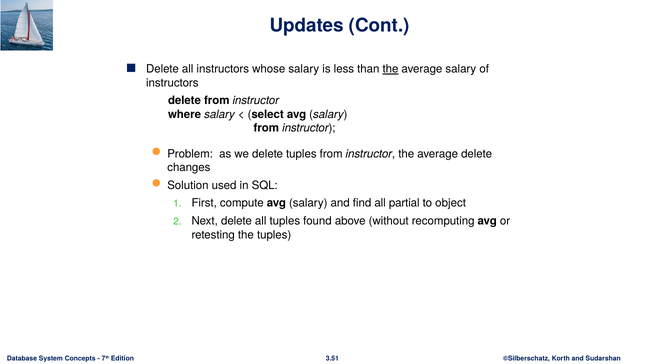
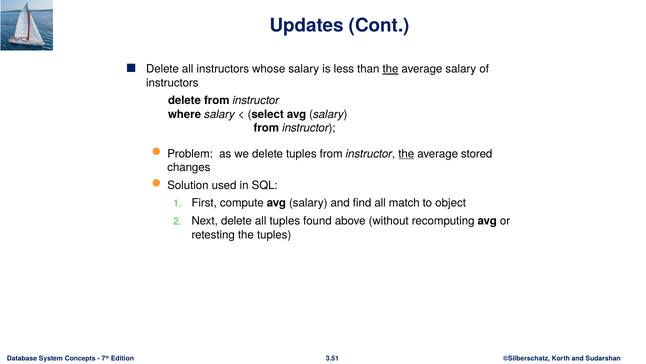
the underline: none -> present (406, 154)
average delete: delete -> stored (477, 154)
partial: partial -> match (404, 203)
